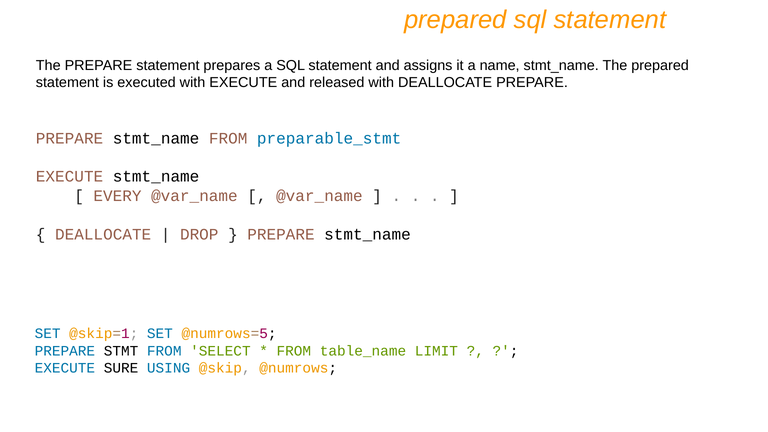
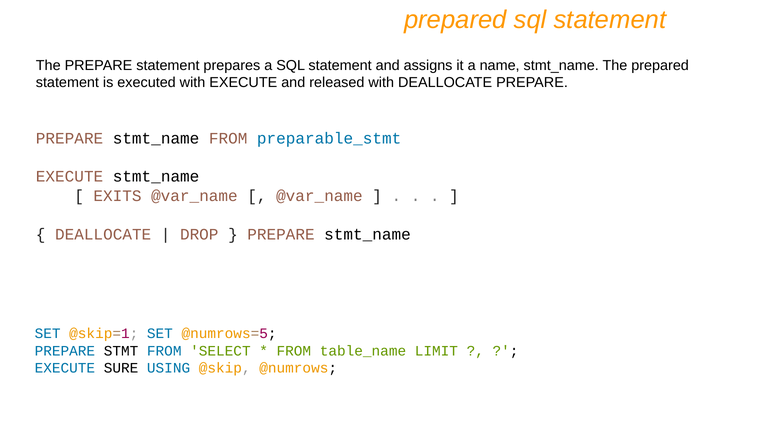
EVERY: EVERY -> EXITS (117, 196)
